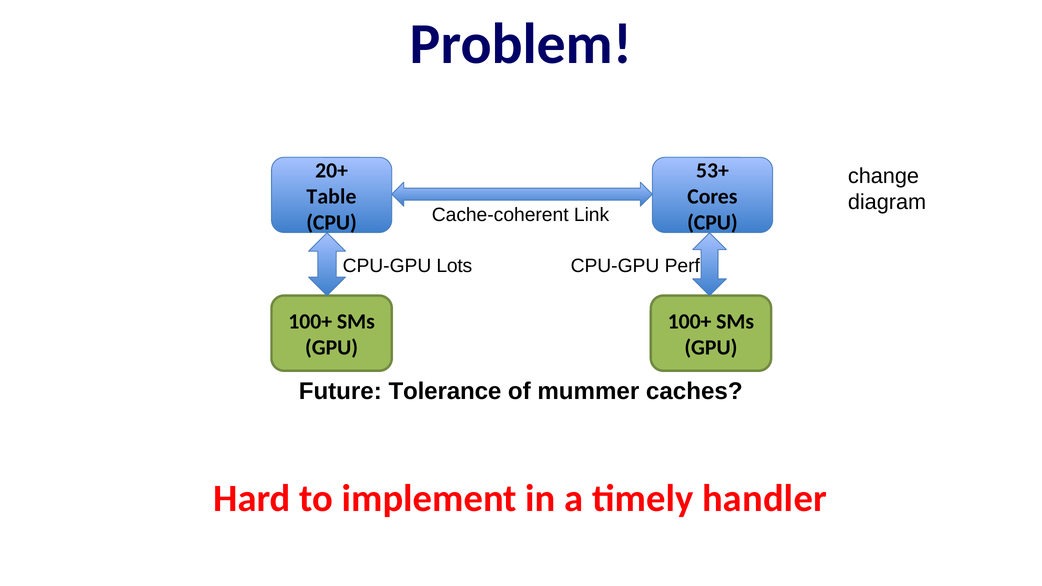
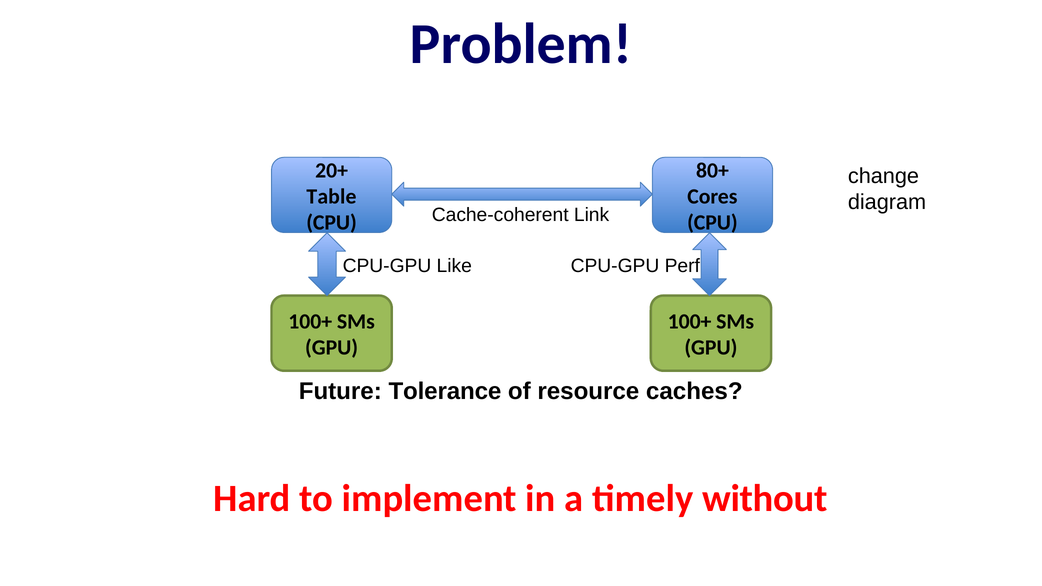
53+: 53+ -> 80+ (712, 170)
Lots: Lots -> Like (454, 266)
mummer: mummer -> resource (588, 391)
handler: handler -> without (765, 498)
